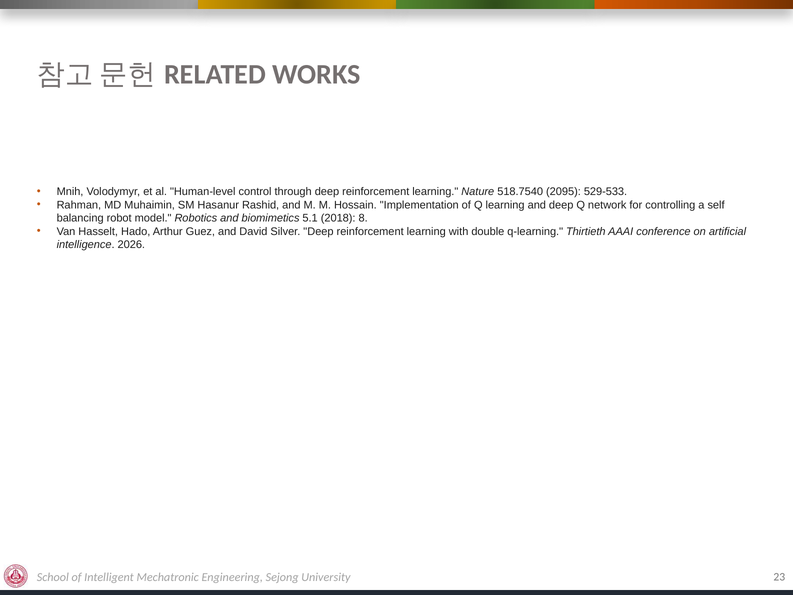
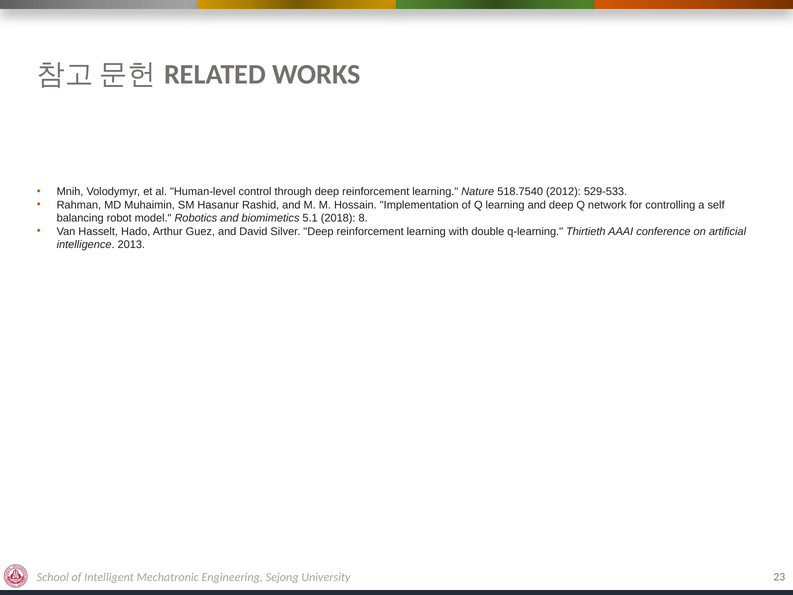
2095: 2095 -> 2012 (563, 192)
2026: 2026 -> 2013 (131, 245)
